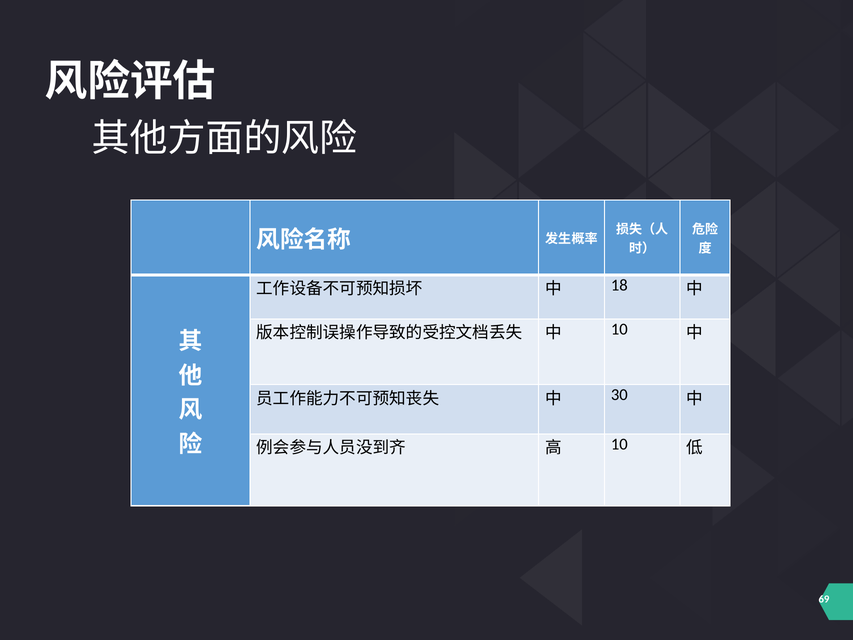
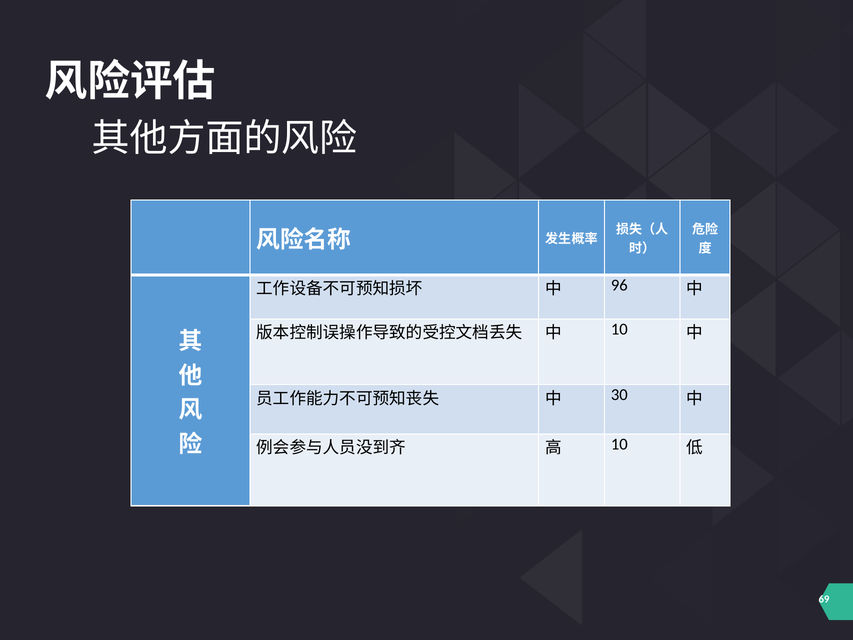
18: 18 -> 96 (619, 285)
